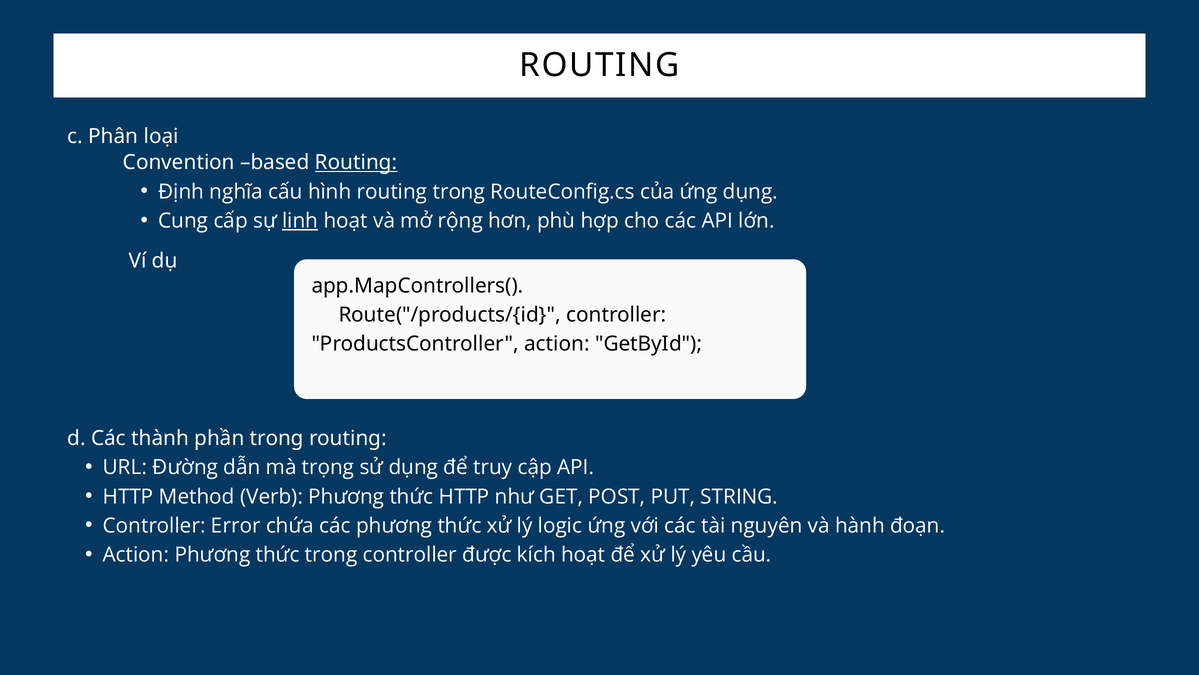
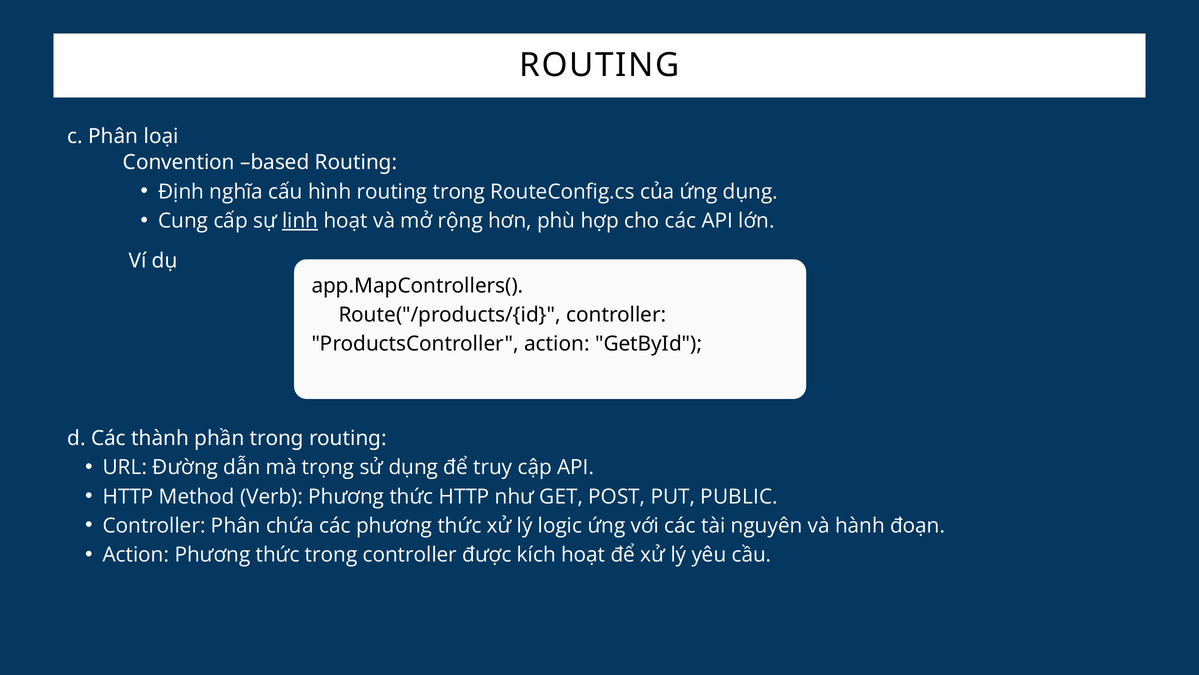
Routing underline: present -> none (356, 162)
STRING: STRING -> PUBLIC (739, 496)
Controller Error: Error -> Phân (236, 525)
